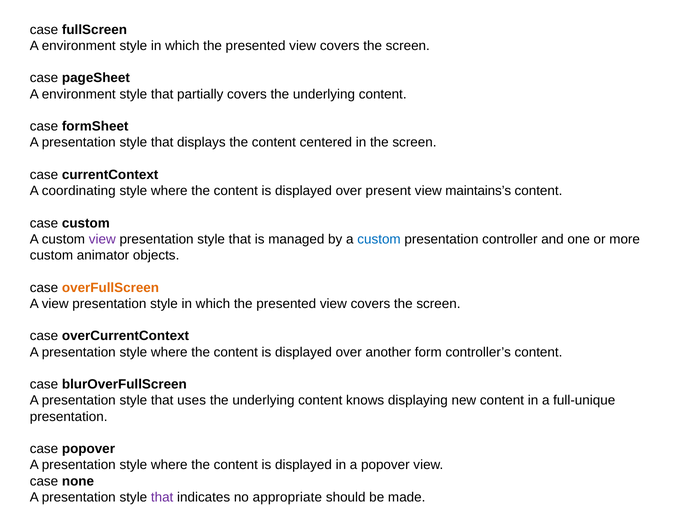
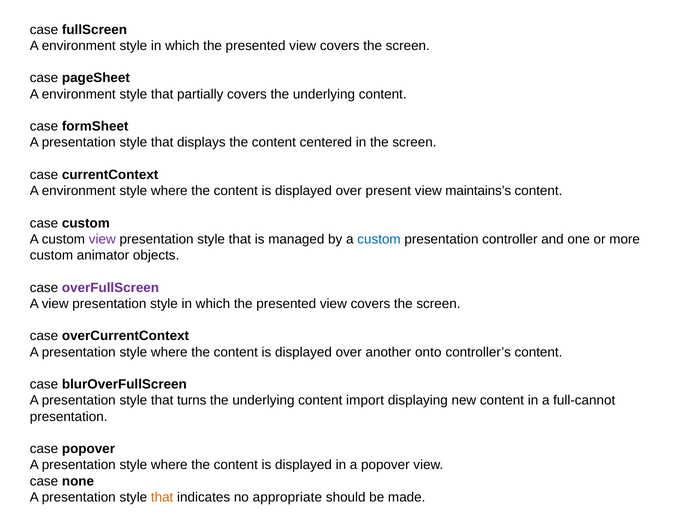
coordinating: coordinating -> environment (79, 191)
overFullScreen colour: orange -> purple (110, 288)
form: form -> onto (428, 352)
uses: uses -> turns (192, 401)
knows: knows -> import (365, 401)
full-unique: full-unique -> full-cannot (584, 401)
that colour: purple -> orange (162, 497)
